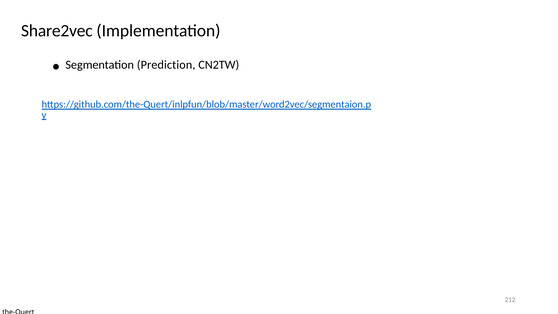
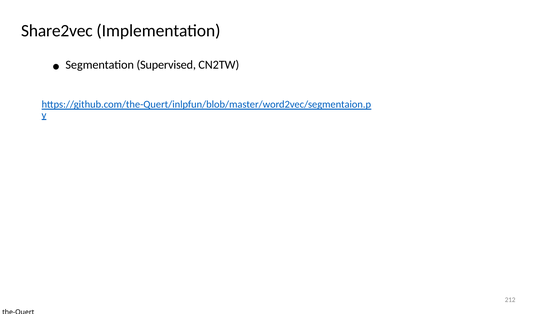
Prediction: Prediction -> Supervised (166, 65)
